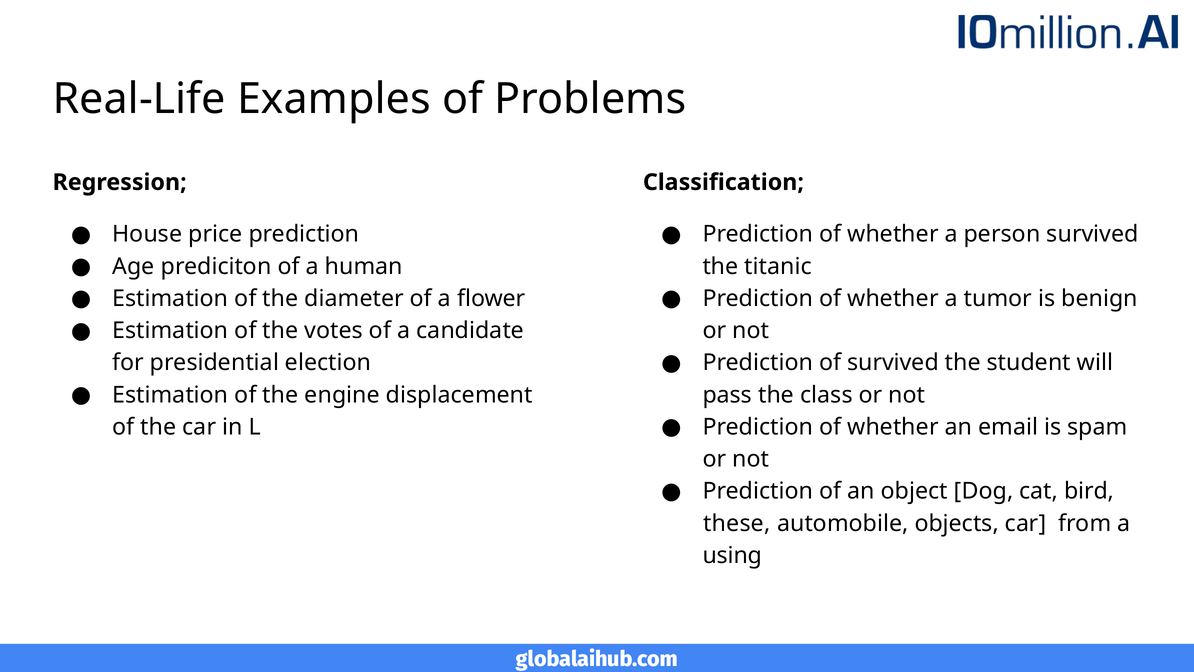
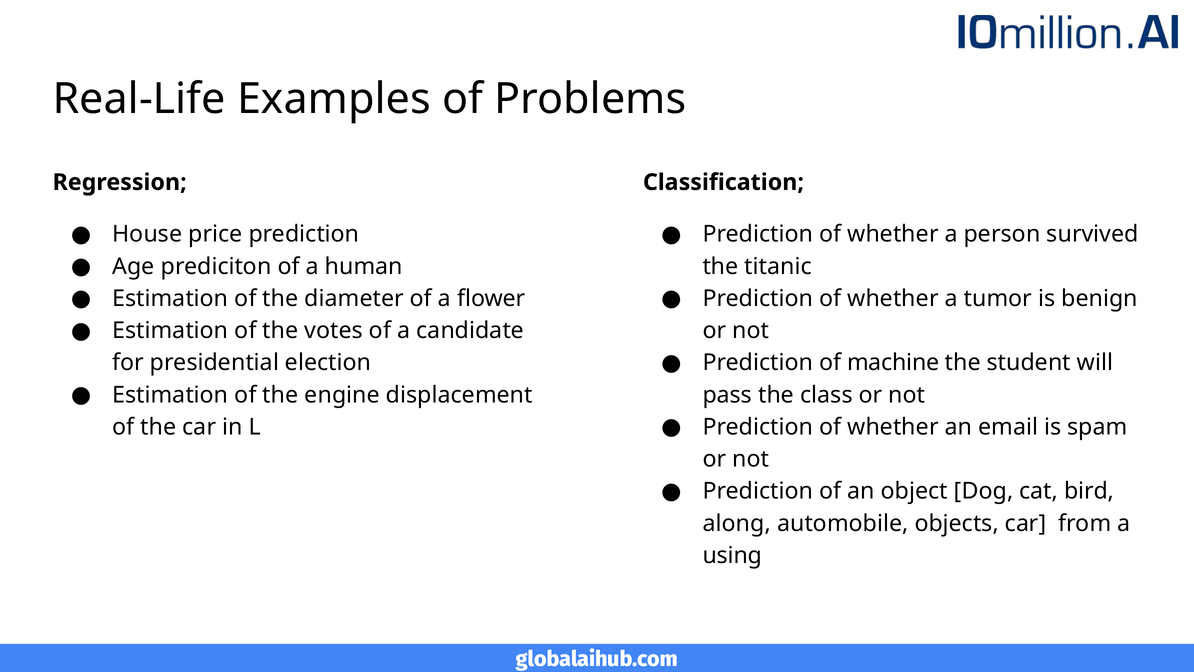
of survived: survived -> machine (893, 363)
these: these -> along (737, 523)
